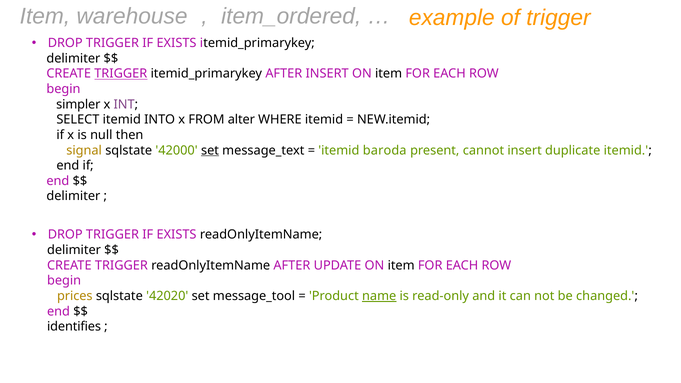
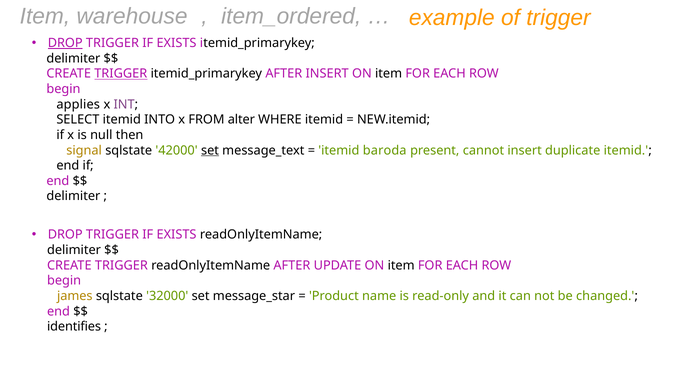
DROP underline: none -> present (65, 43)
simpler: simpler -> applies (78, 104)
prices: prices -> james (75, 296)
42020: 42020 -> 32000 (167, 296)
message_tool: message_tool -> message_star (254, 296)
name underline: present -> none (379, 296)
